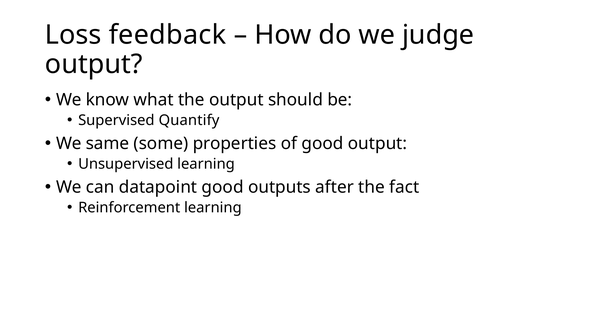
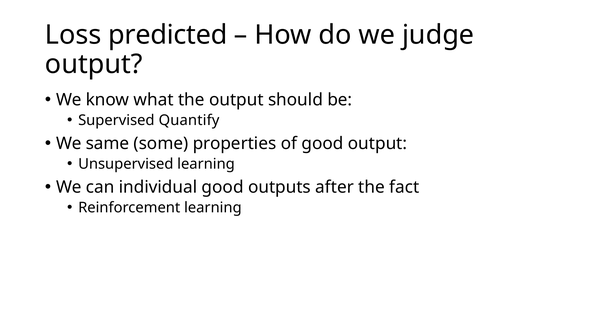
feedback: feedback -> predicted (168, 35)
datapoint: datapoint -> individual (158, 187)
